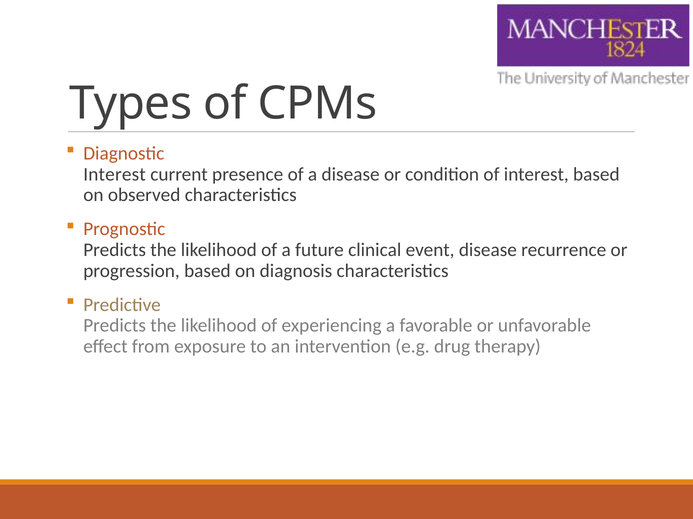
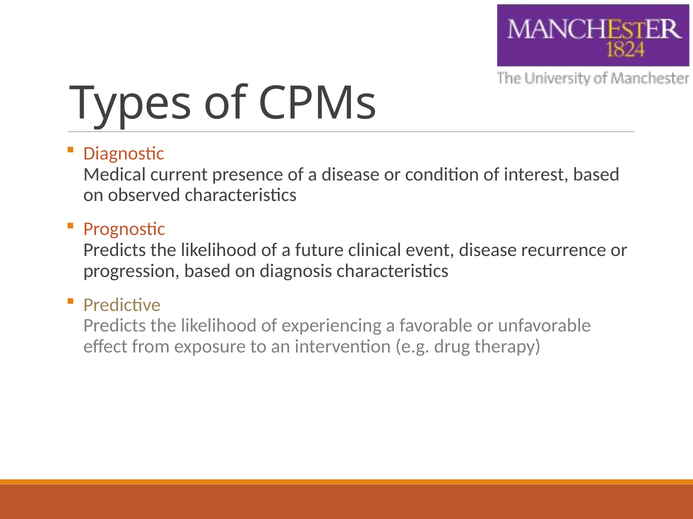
Interest: Interest -> Medical (115, 174)
